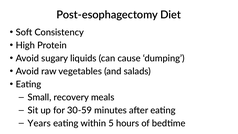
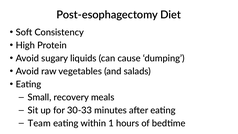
30-59: 30-59 -> 30-33 (80, 110)
Years: Years -> Team (39, 123)
5: 5 -> 1 (111, 123)
